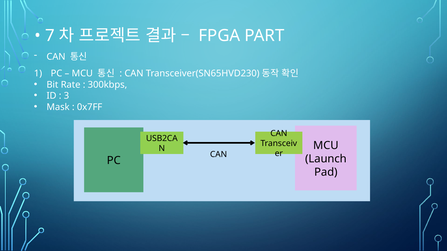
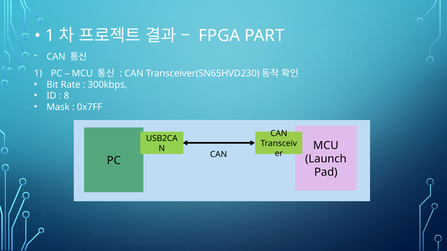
7: 7 -> 1 (50, 36)
3: 3 -> 8 (66, 96)
